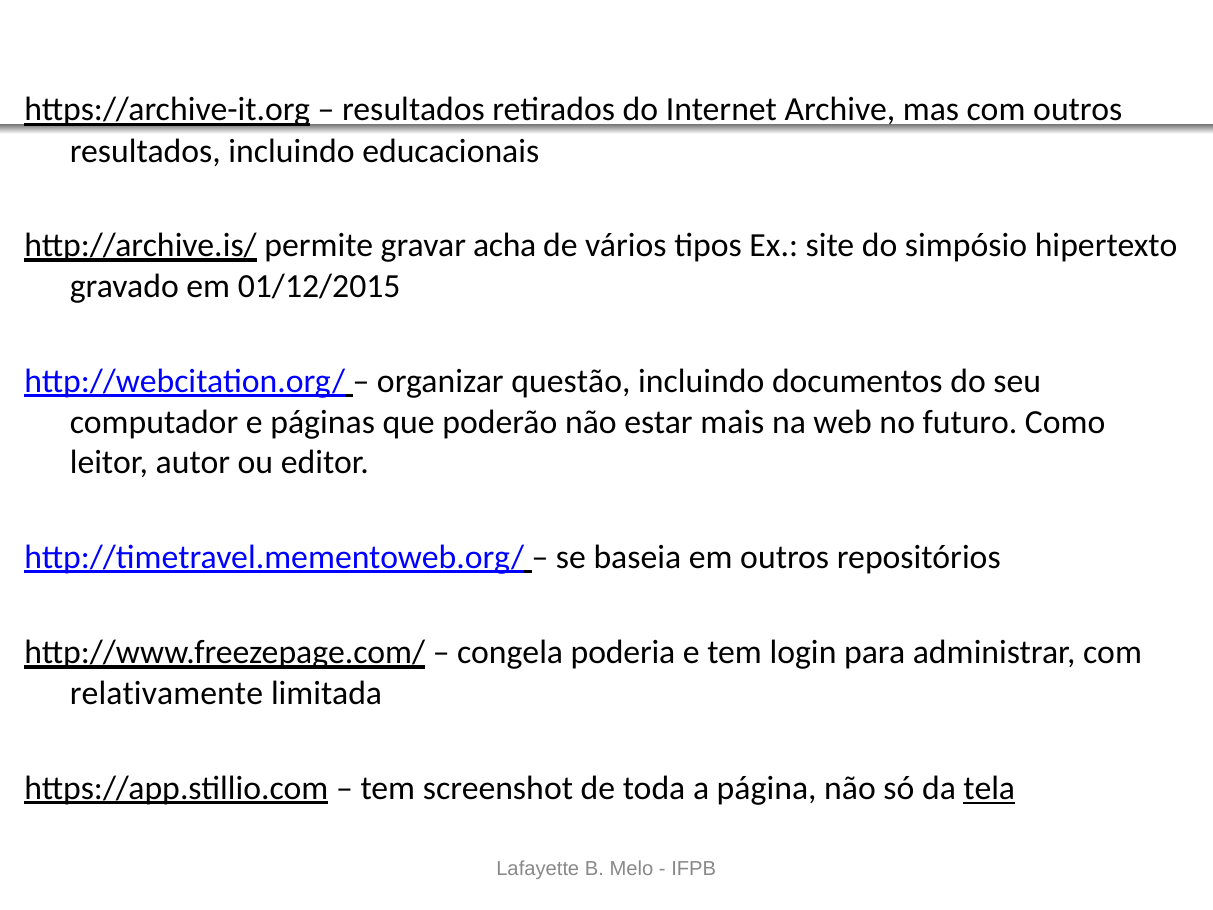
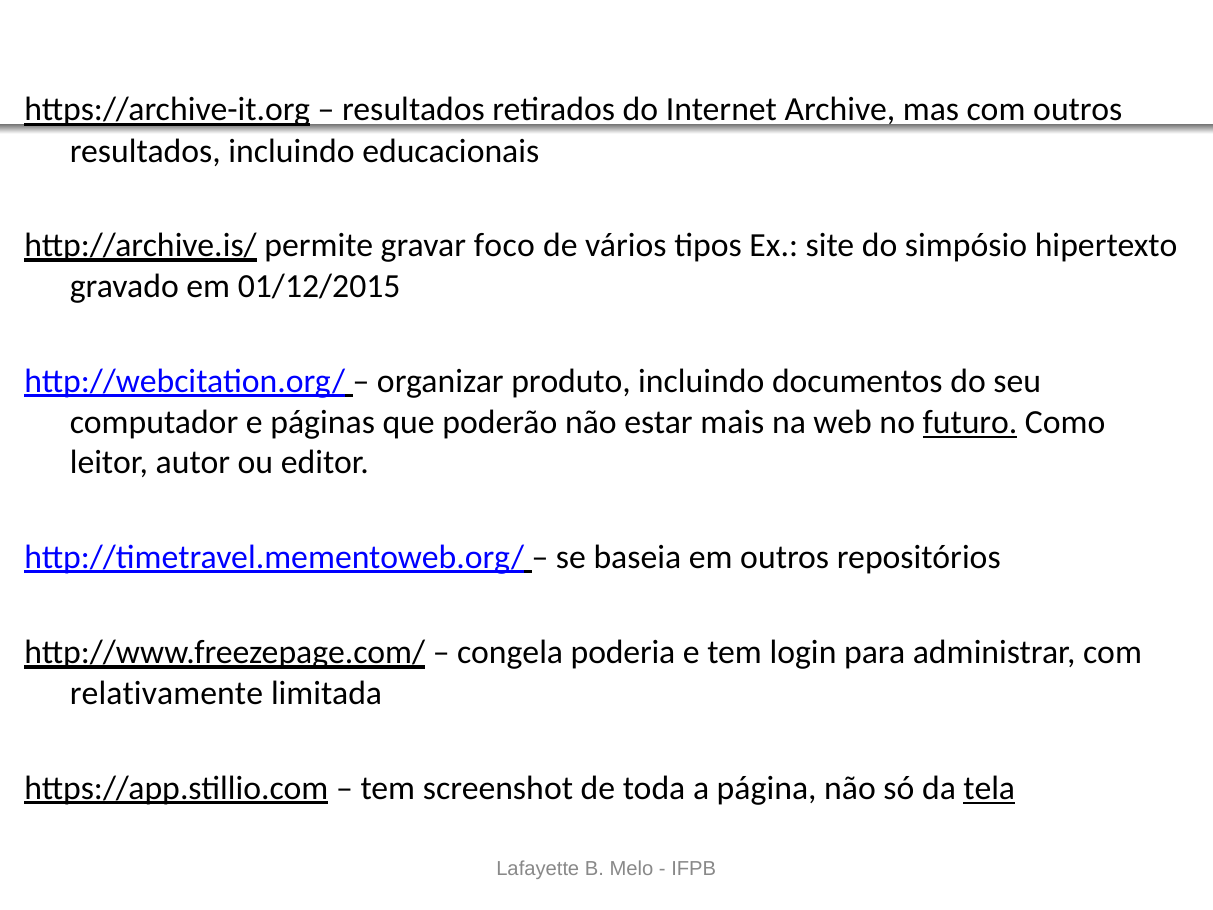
acha: acha -> foco (504, 245)
questão: questão -> produto (571, 381)
futuro underline: none -> present (970, 422)
